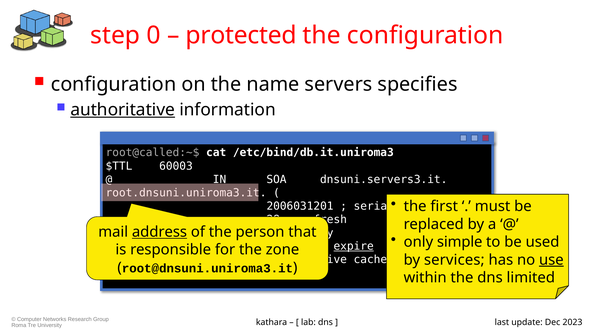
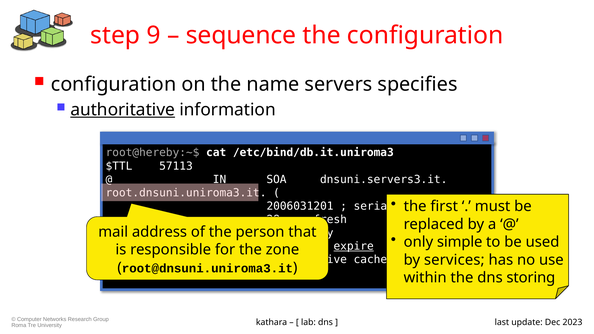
step 0: 0 -> 9 (154, 35)
protected: protected -> sequence (241, 35)
root@called:~$: root@called:~$ -> root@hereby:~$ (153, 153)
60003: 60003 -> 57113 (176, 166)
address underline: present -> none (159, 232)
use underline: present -> none (551, 260)
limited: limited -> storing (531, 278)
